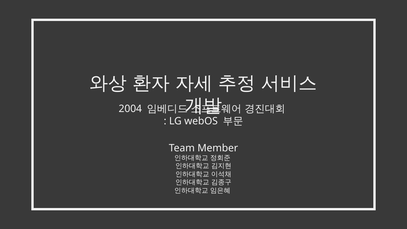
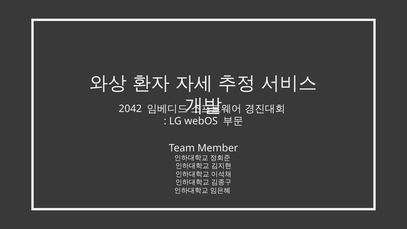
2004: 2004 -> 2042 (130, 109)
